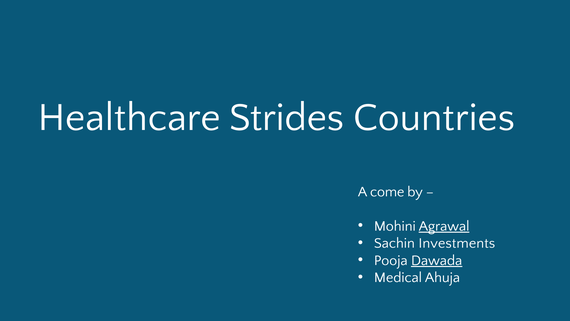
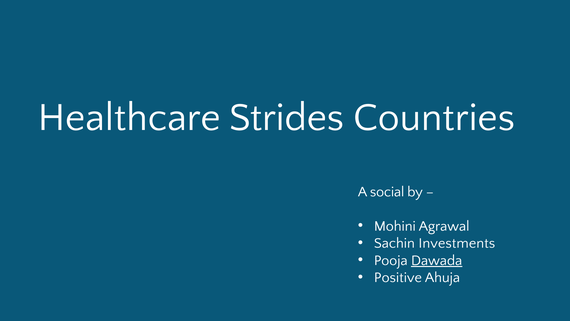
come: come -> social (387, 192)
Agrawal underline: present -> none (444, 226)
Medical: Medical -> Positive (398, 277)
